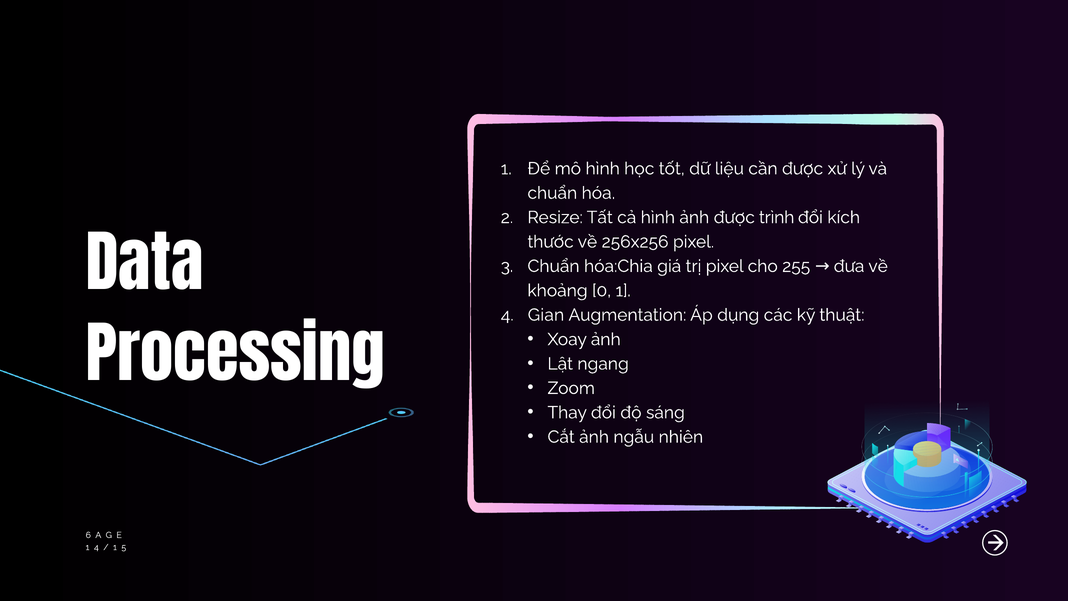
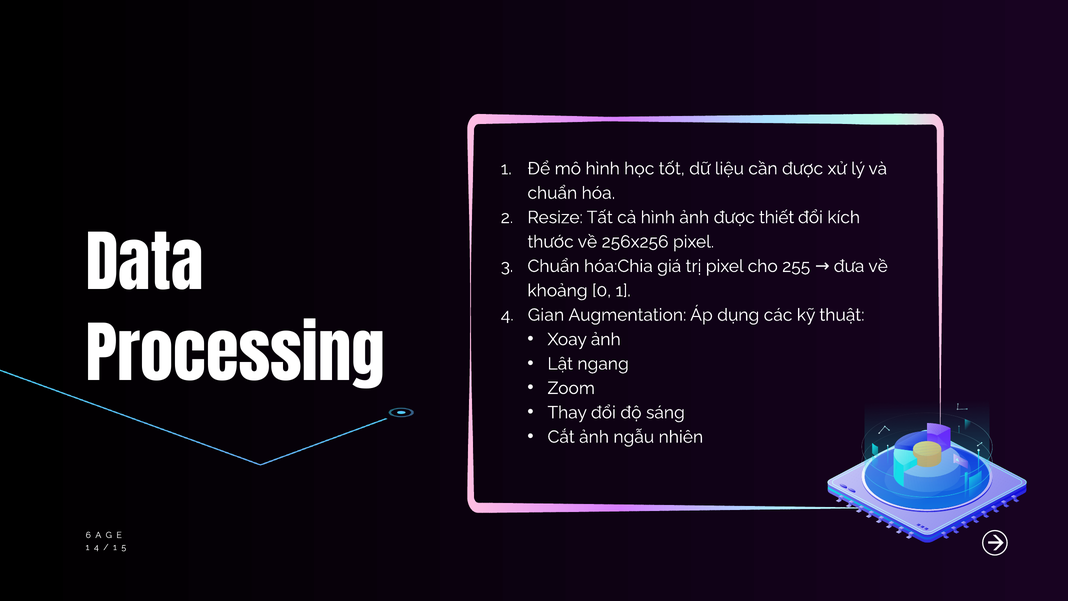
trình: trình -> thiết (777, 217)
